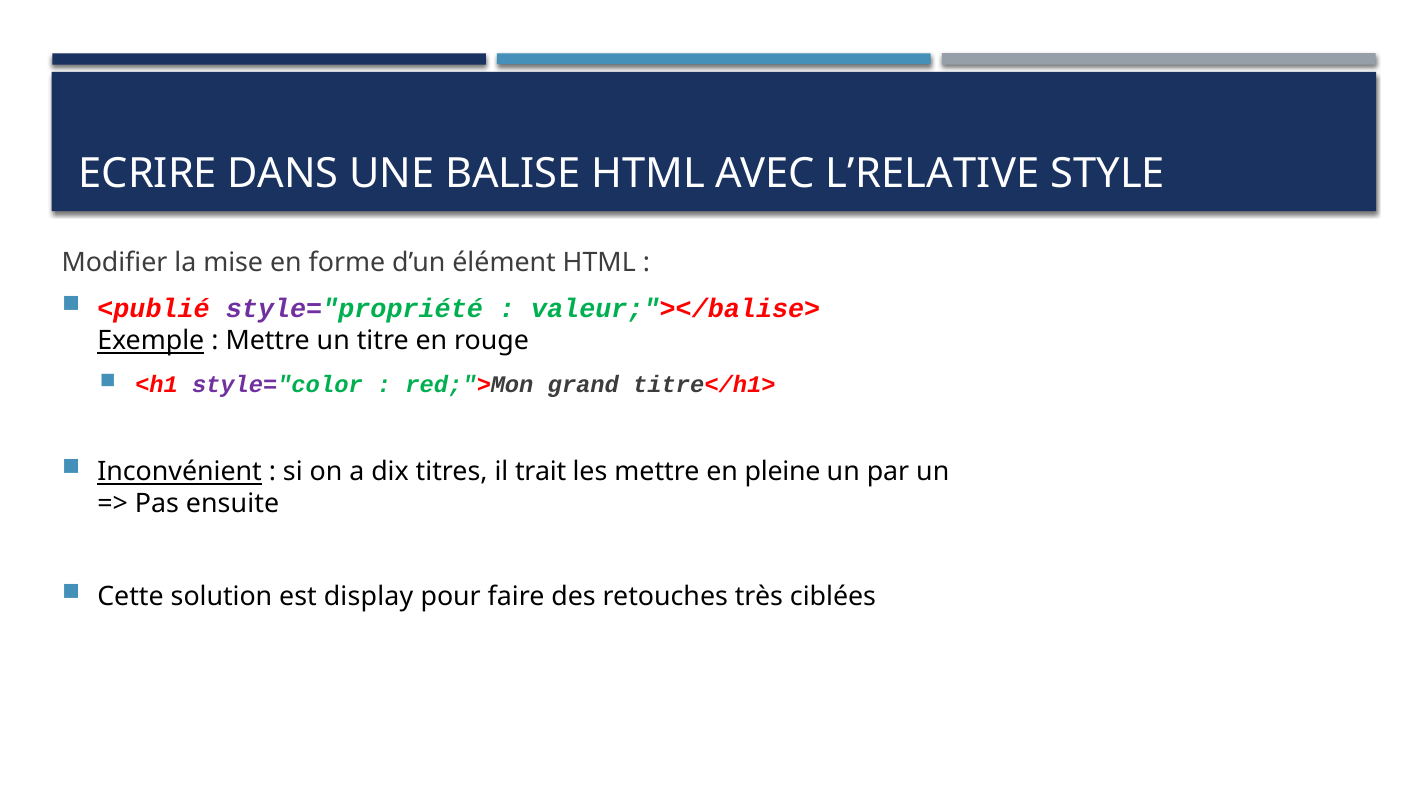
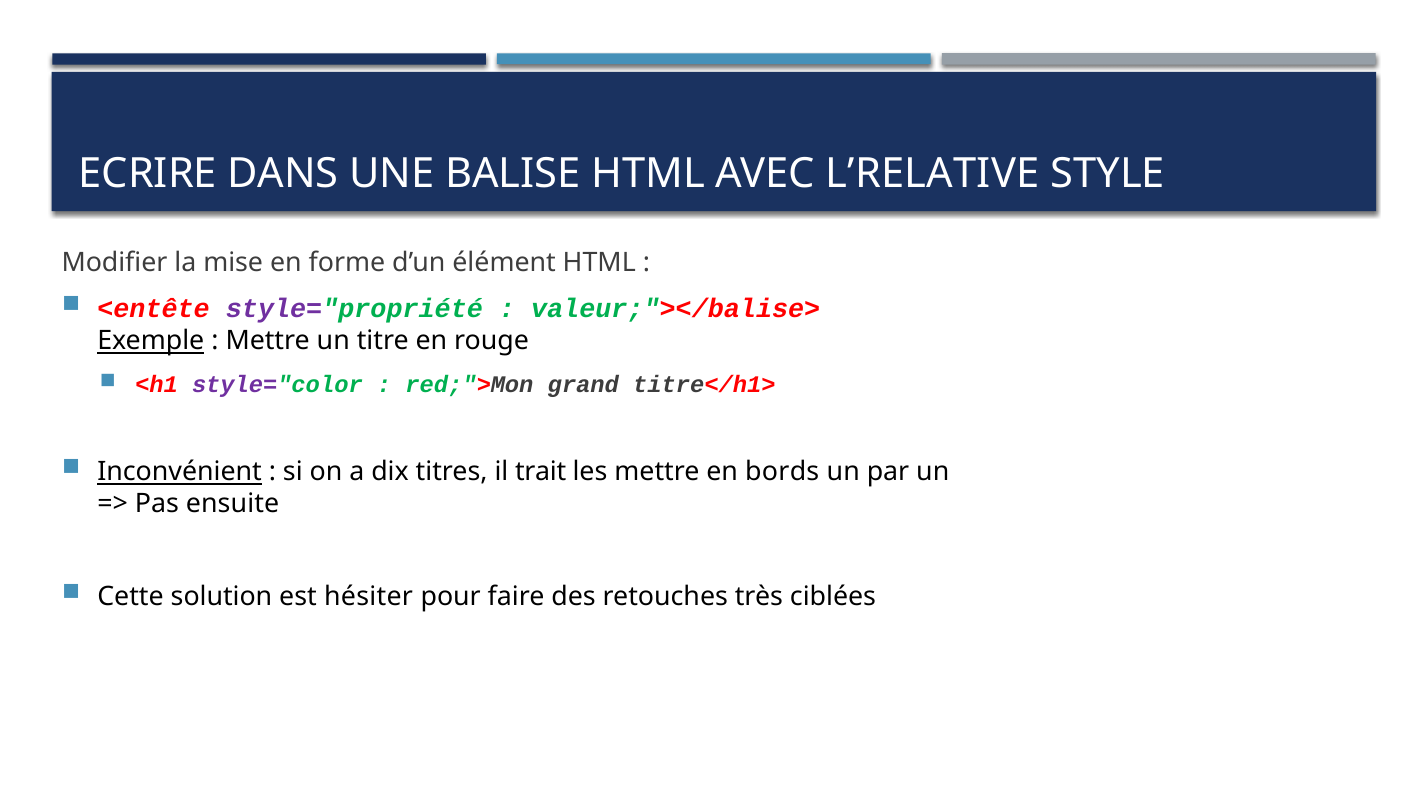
<publié: <publié -> <entête (154, 309)
pleine: pleine -> bords (782, 472)
display: display -> hésiter (369, 597)
